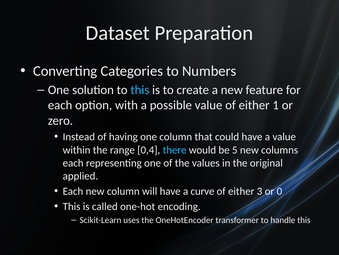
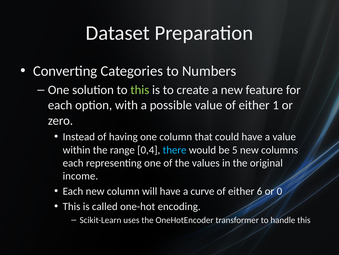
this colour: light blue -> light green (140, 90)
applied: applied -> income (80, 175)
3: 3 -> 6 (260, 191)
